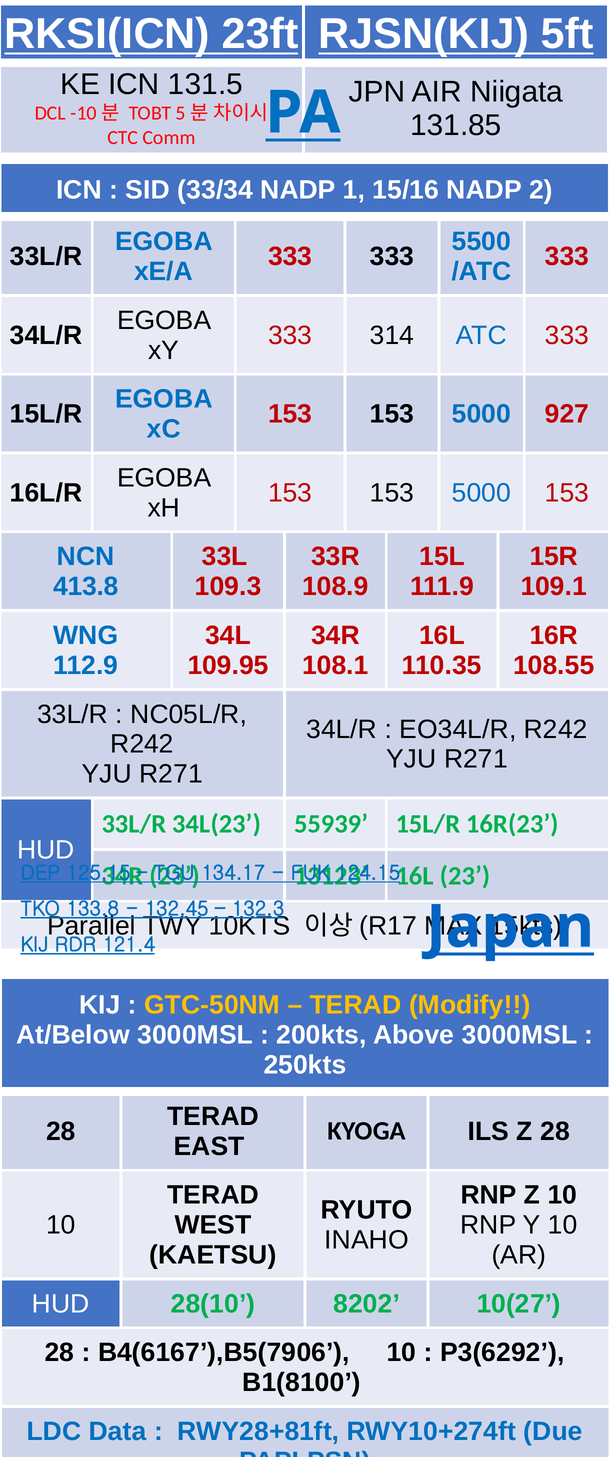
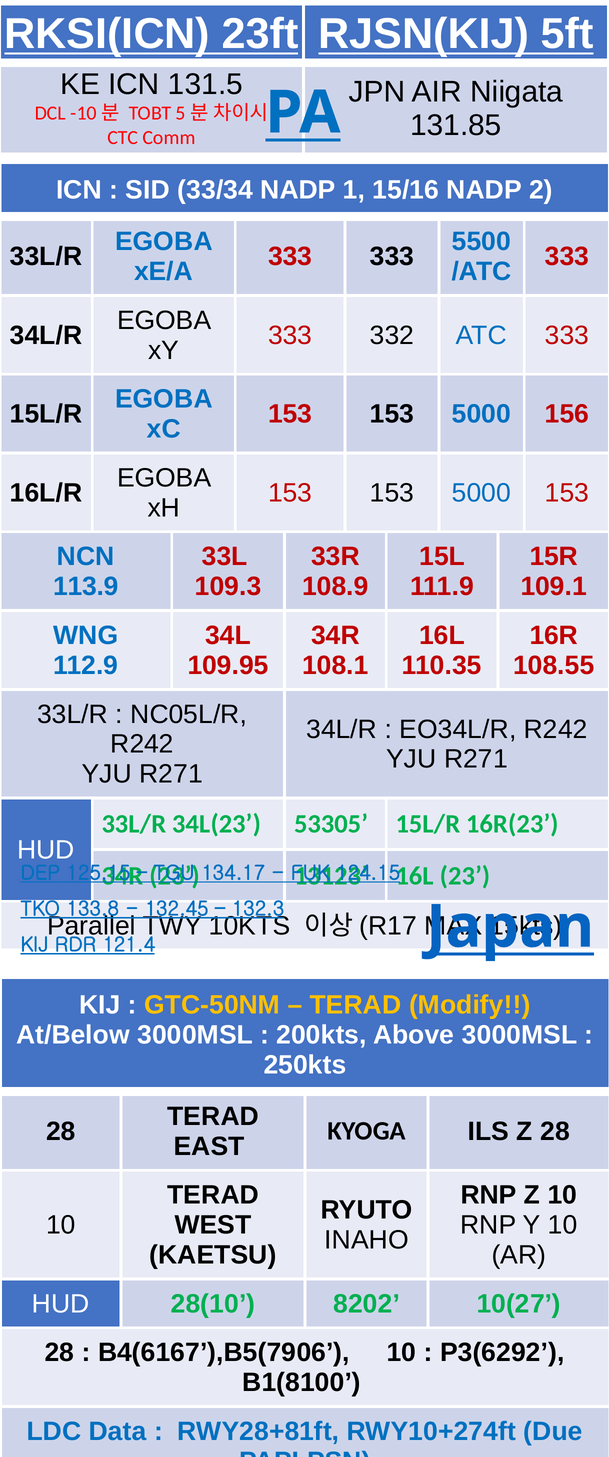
314: 314 -> 332 (392, 335)
927: 927 -> 156 (567, 414)
413.8: 413.8 -> 113.9 (86, 587)
55939: 55939 -> 53305 (331, 824)
